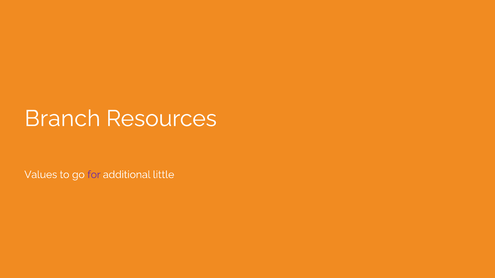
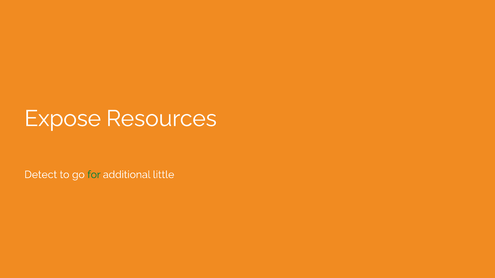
Branch: Branch -> Expose (63, 119)
Values: Values -> Detect (41, 175)
for colour: purple -> green (94, 175)
